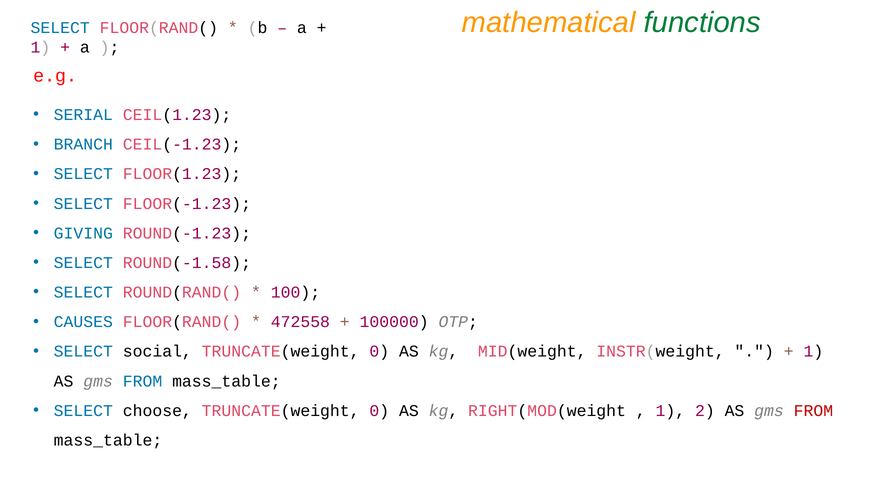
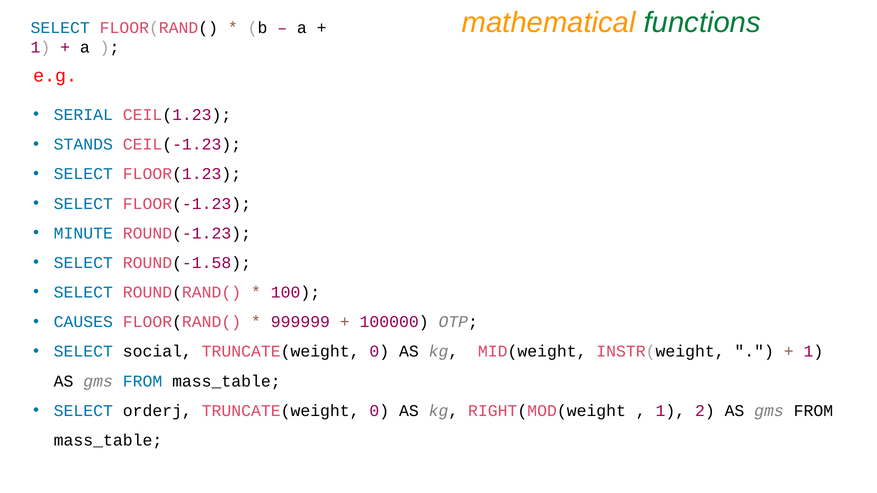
BRANCH: BRANCH -> STANDS (83, 145)
GIVING: GIVING -> MINUTE (83, 233)
472558: 472558 -> 999999 (300, 322)
choose: choose -> orderj (157, 411)
FROM colour: red -> black (813, 411)
